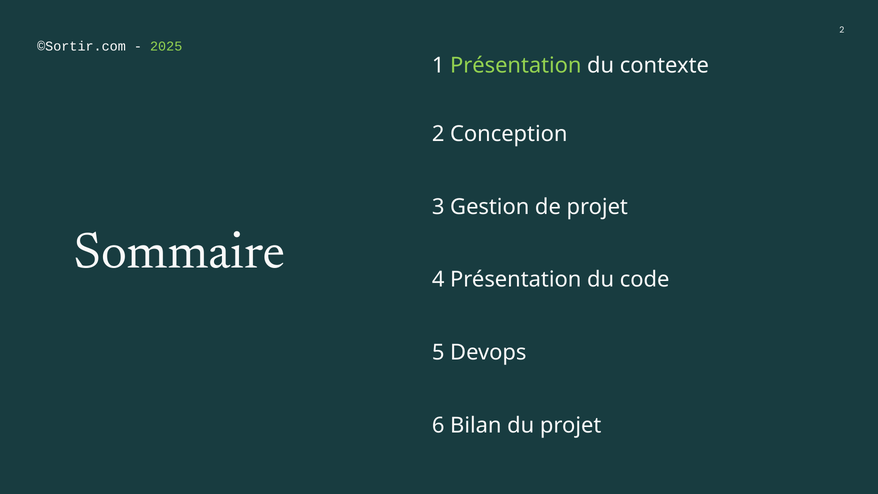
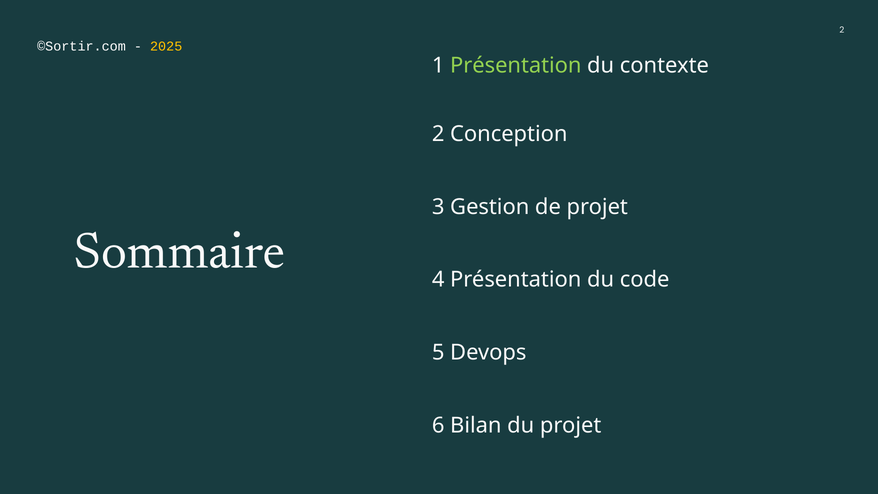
2025 colour: light green -> yellow (166, 46)
